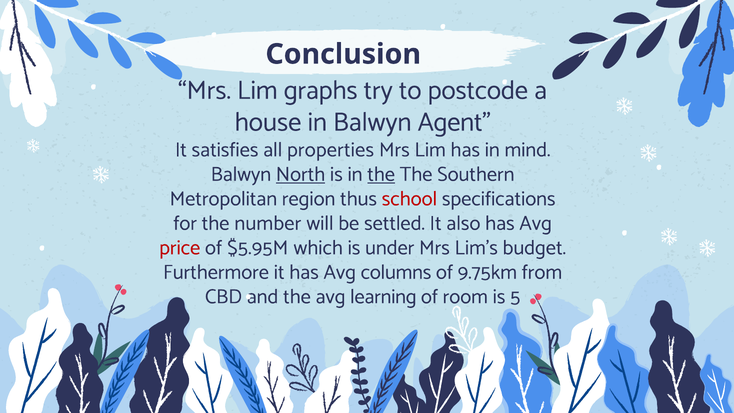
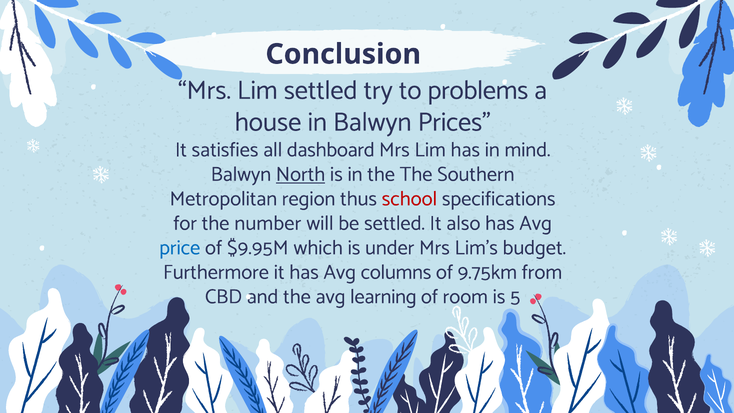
Lim graphs: graphs -> settled (321, 90)
postcode: postcode -> problems (478, 90)
Agent: Agent -> Prices (454, 122)
properties: properties -> dashboard (331, 150)
the underline: present -> none (381, 174)
price colour: red -> blue (180, 247)
$5.95M: $5.95M -> $9.95M (258, 247)
